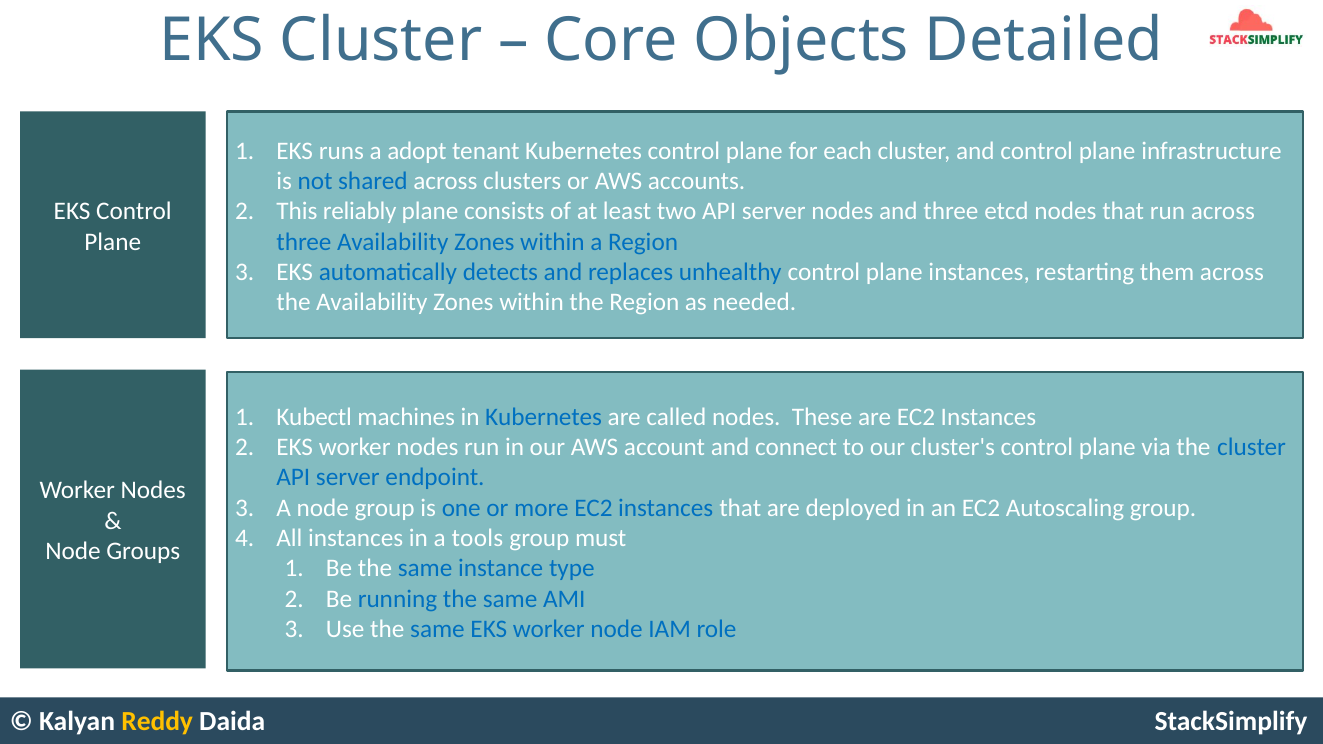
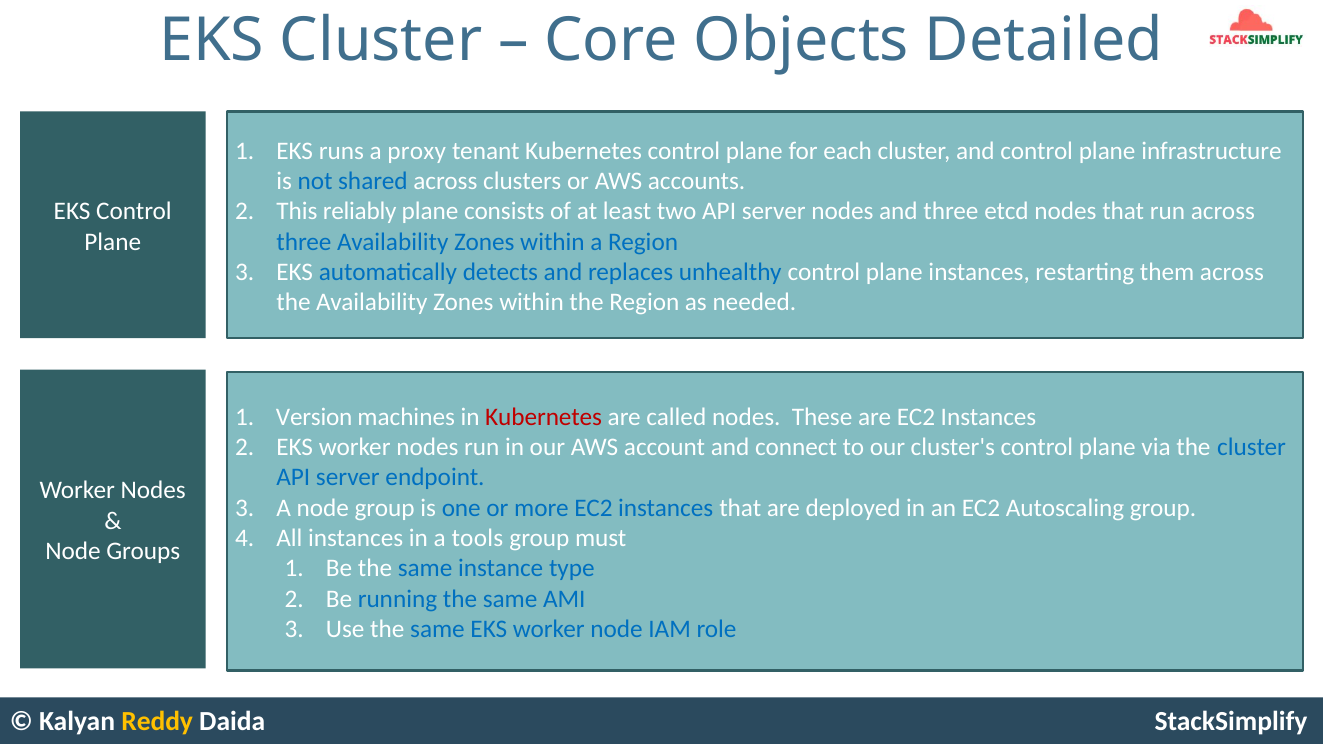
adopt: adopt -> proxy (417, 151)
Kubectl: Kubectl -> Version (314, 417)
Kubernetes colour: blue -> red (544, 417)
